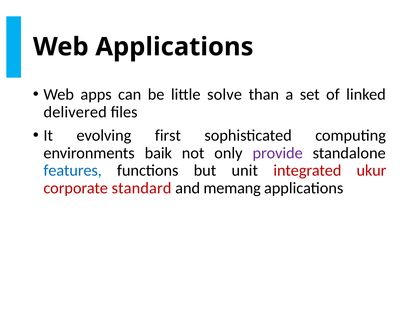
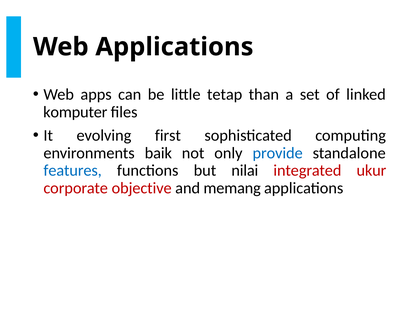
solve: solve -> tetap (225, 94)
delivered: delivered -> komputer (75, 112)
provide colour: purple -> blue (278, 153)
unit: unit -> nilai (245, 171)
standard: standard -> objective (142, 188)
